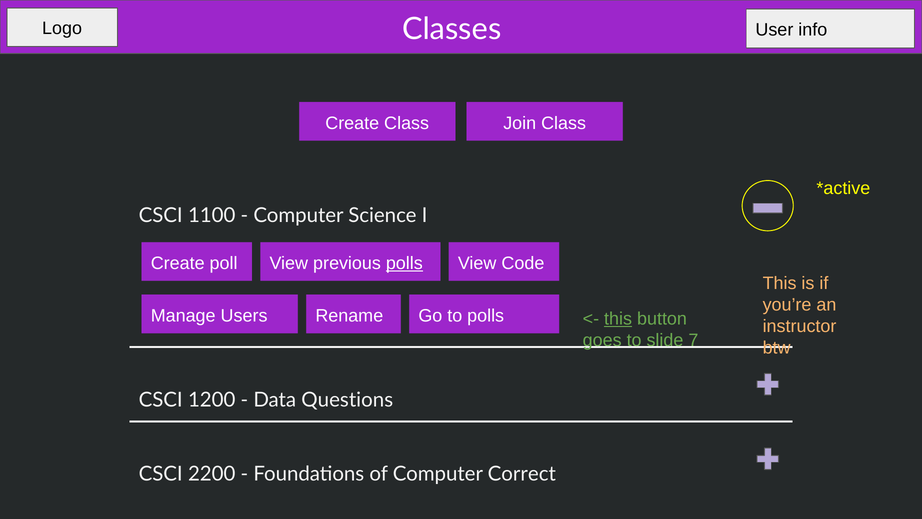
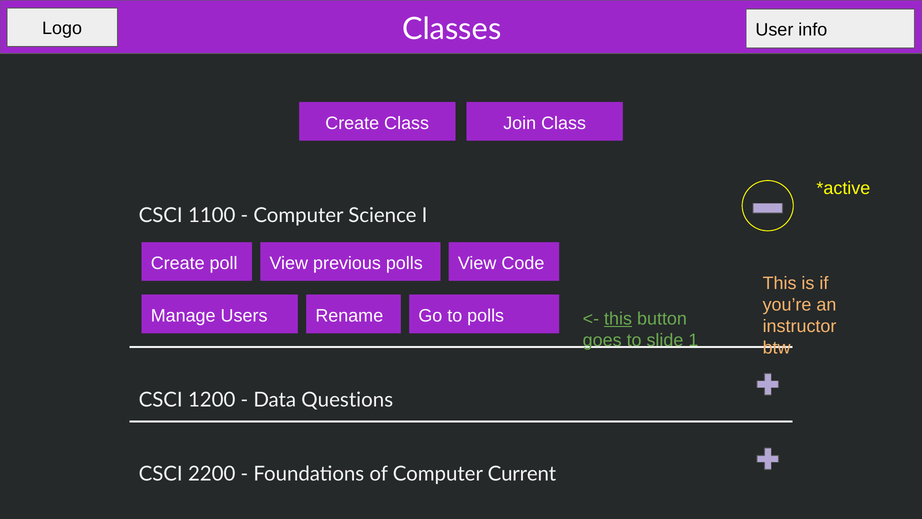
polls underline: present -> none (404, 263)
7: 7 -> 1 (693, 340)
Correct: Correct -> Current (522, 473)
